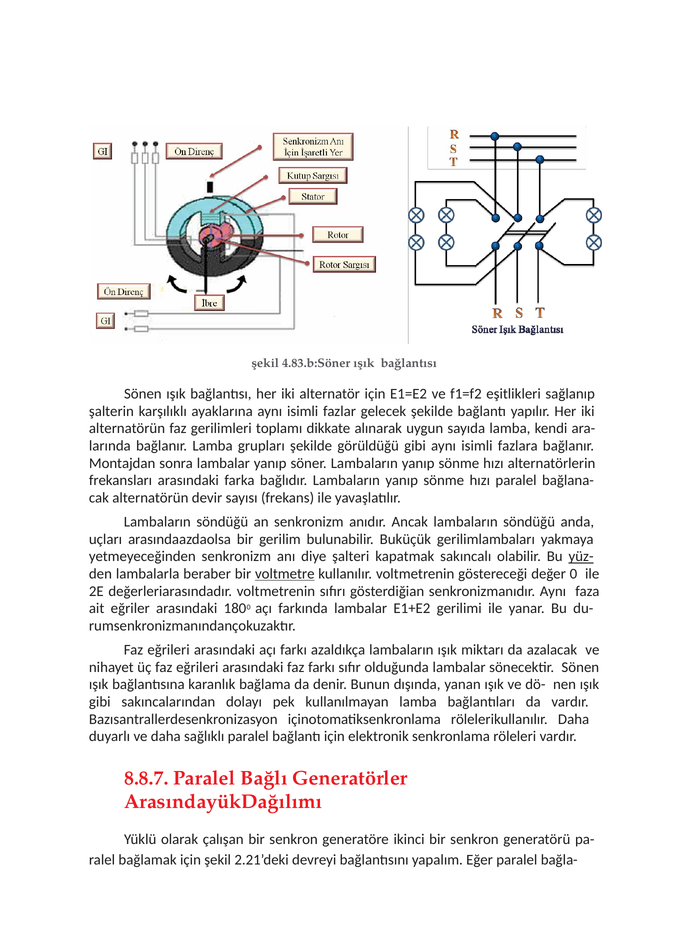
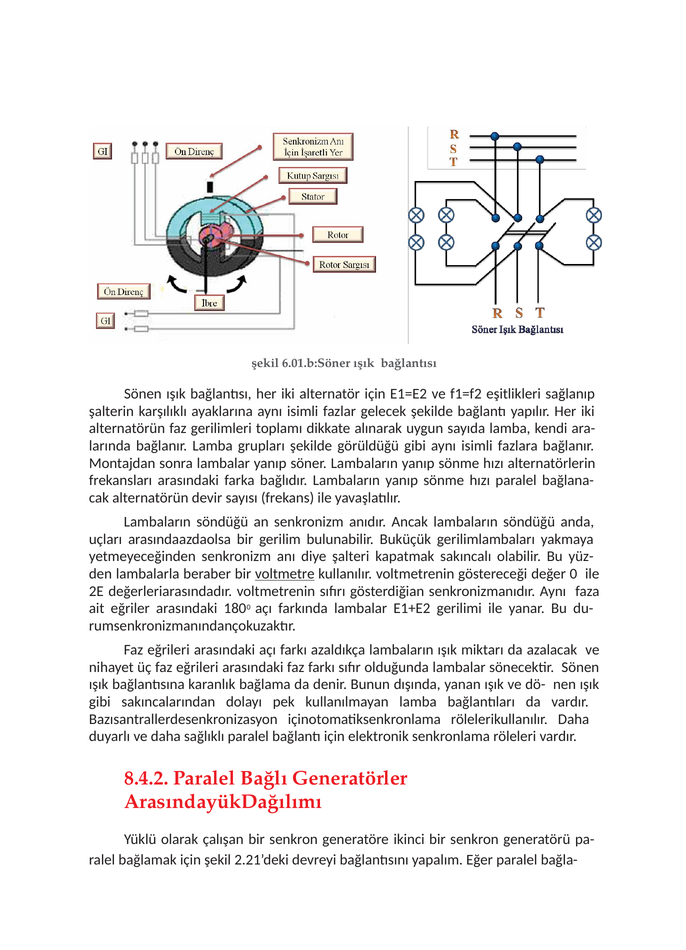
4.83.b:Söner: 4.83.b:Söner -> 6.01.b:Söner (316, 363)
yüz- underline: present -> none (581, 557)
8.8.7: 8.8.7 -> 8.4.2 (146, 778)
